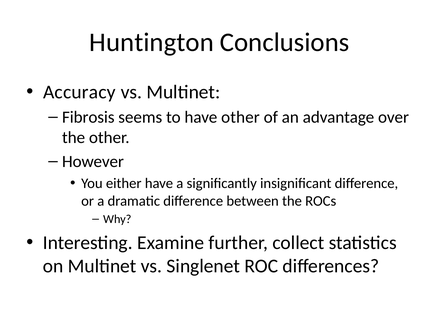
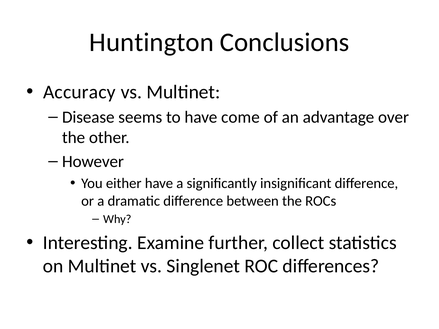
Fibrosis: Fibrosis -> Disease (88, 117)
have other: other -> come (240, 117)
